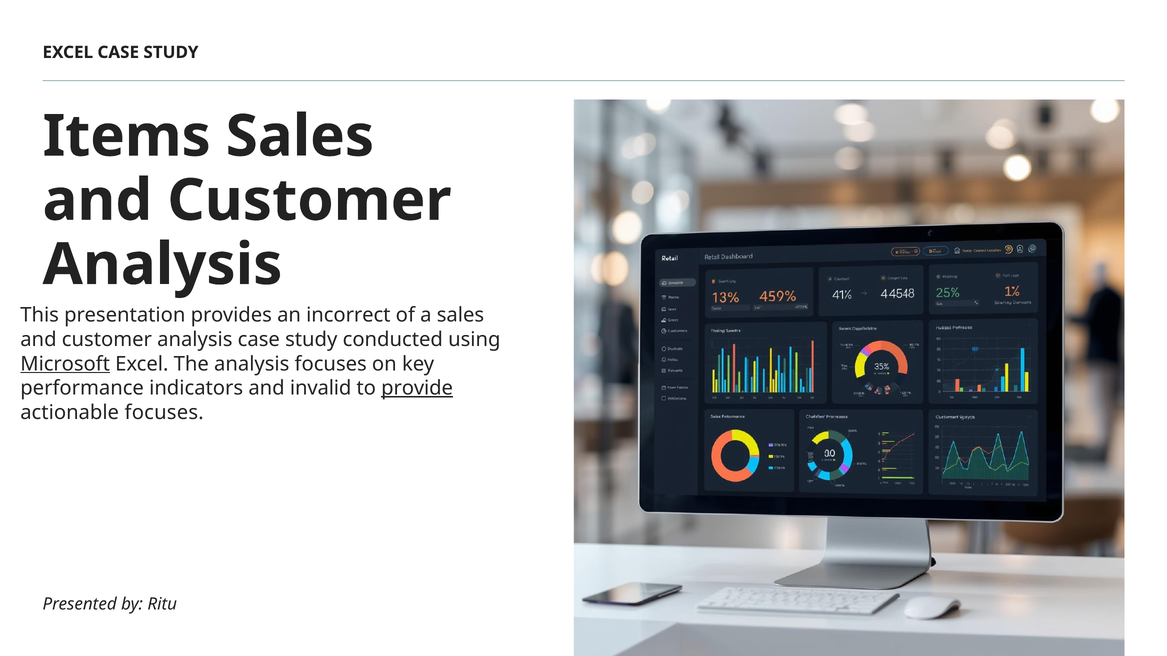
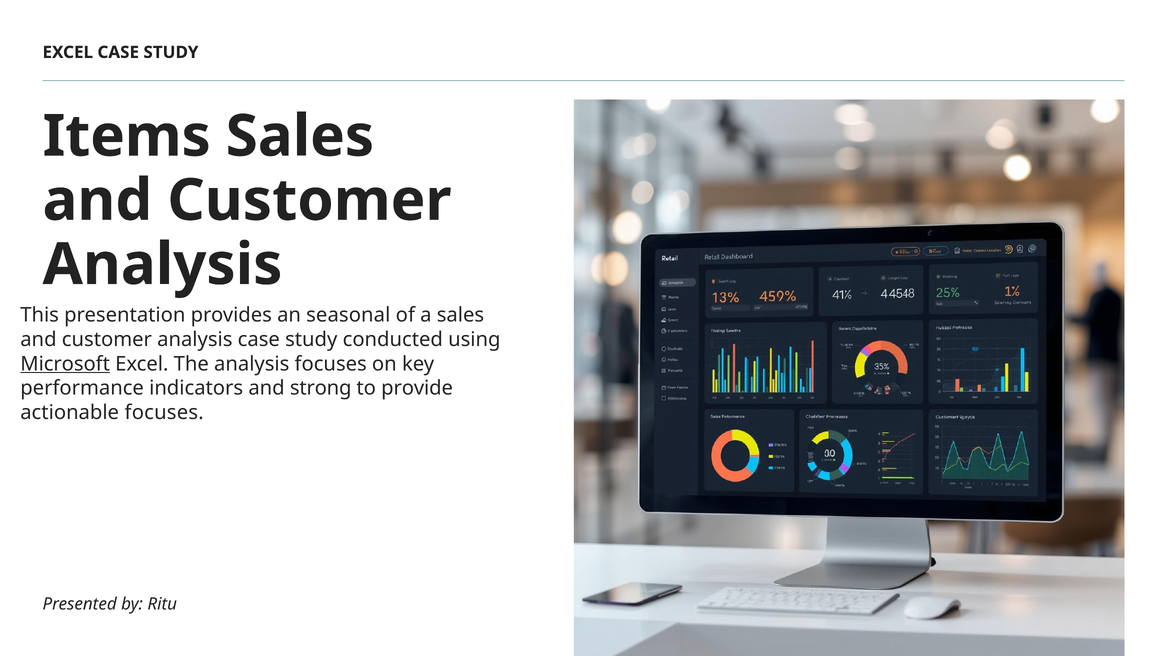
incorrect: incorrect -> seasonal (348, 315)
invalid: invalid -> strong (321, 388)
provide underline: present -> none (417, 388)
